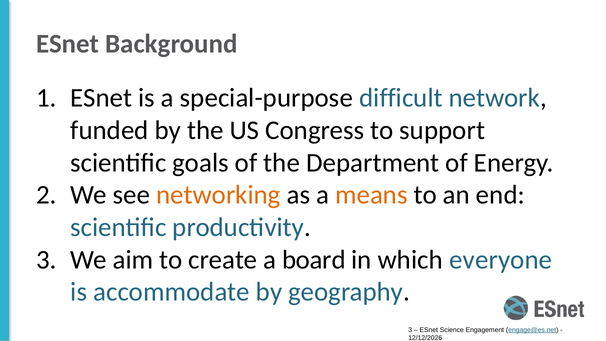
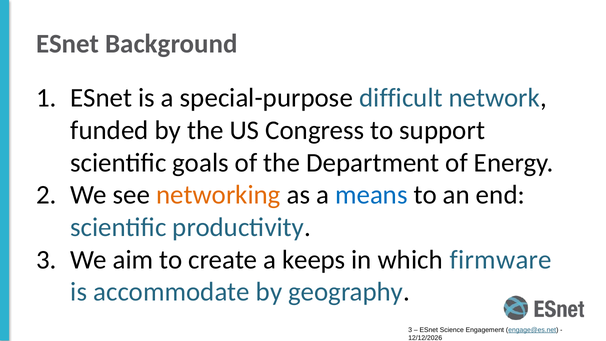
means colour: orange -> blue (371, 195)
board: board -> keeps (314, 260)
everyone: everyone -> firmware (501, 260)
